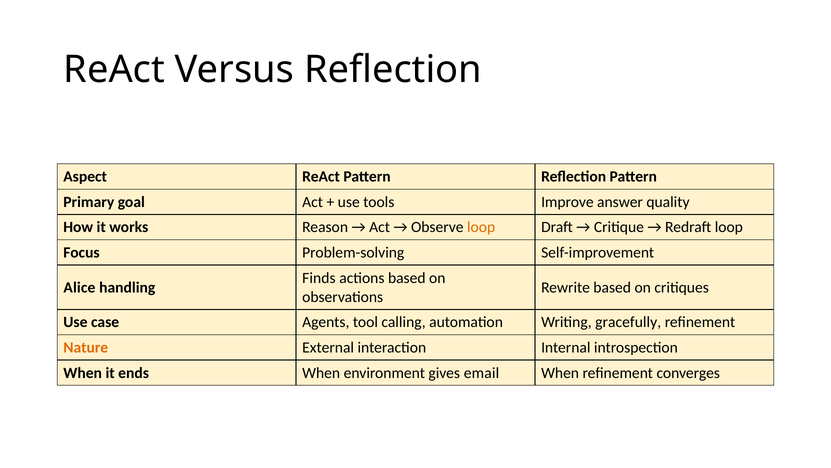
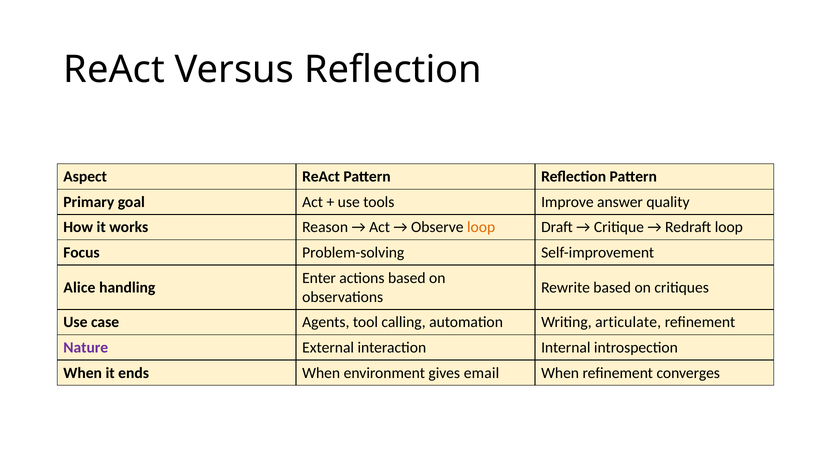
Finds: Finds -> Enter (319, 278)
gracefully: gracefully -> articulate (628, 322)
Nature colour: orange -> purple (86, 347)
